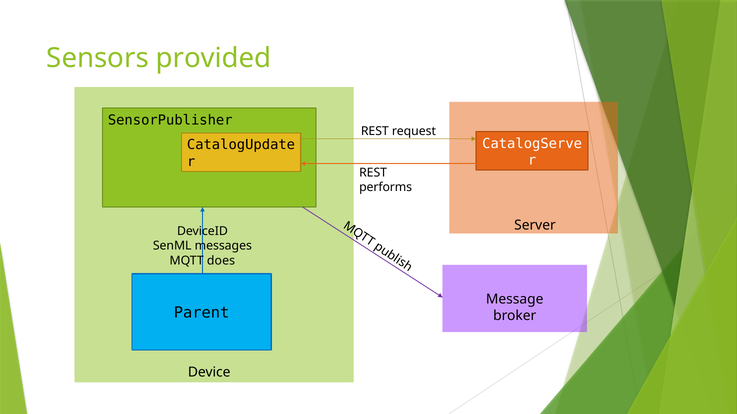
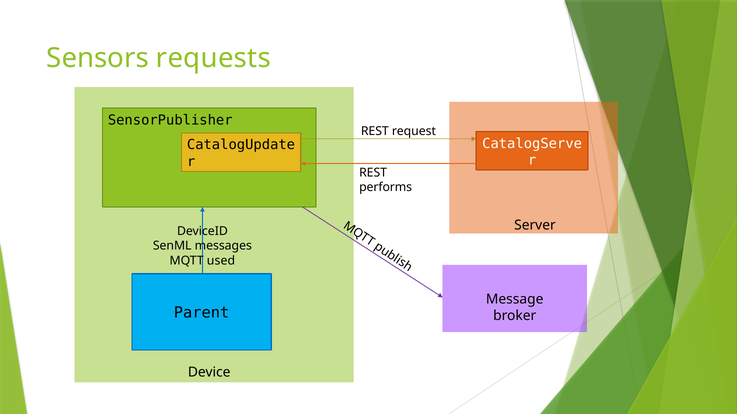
provided: provided -> requests (213, 58)
does: does -> used (221, 261)
